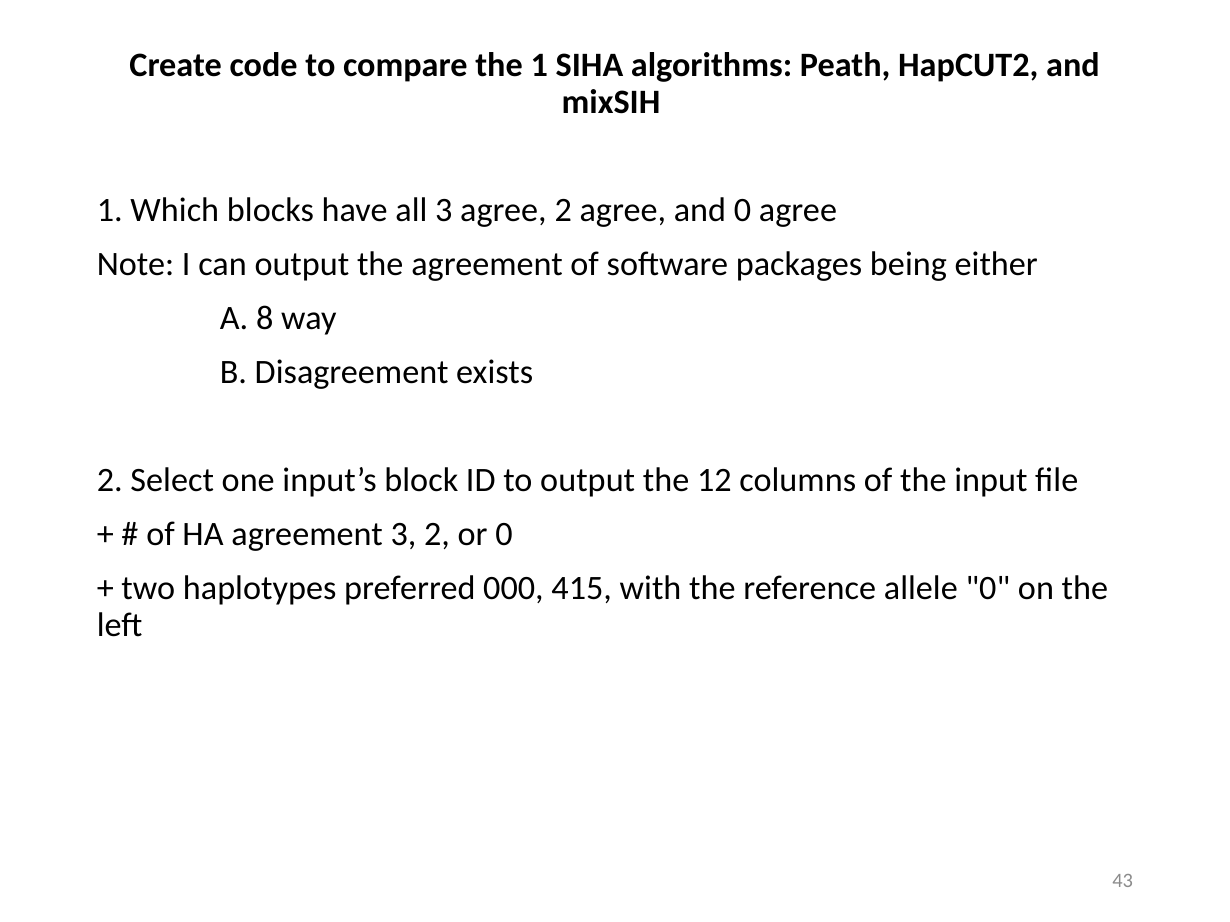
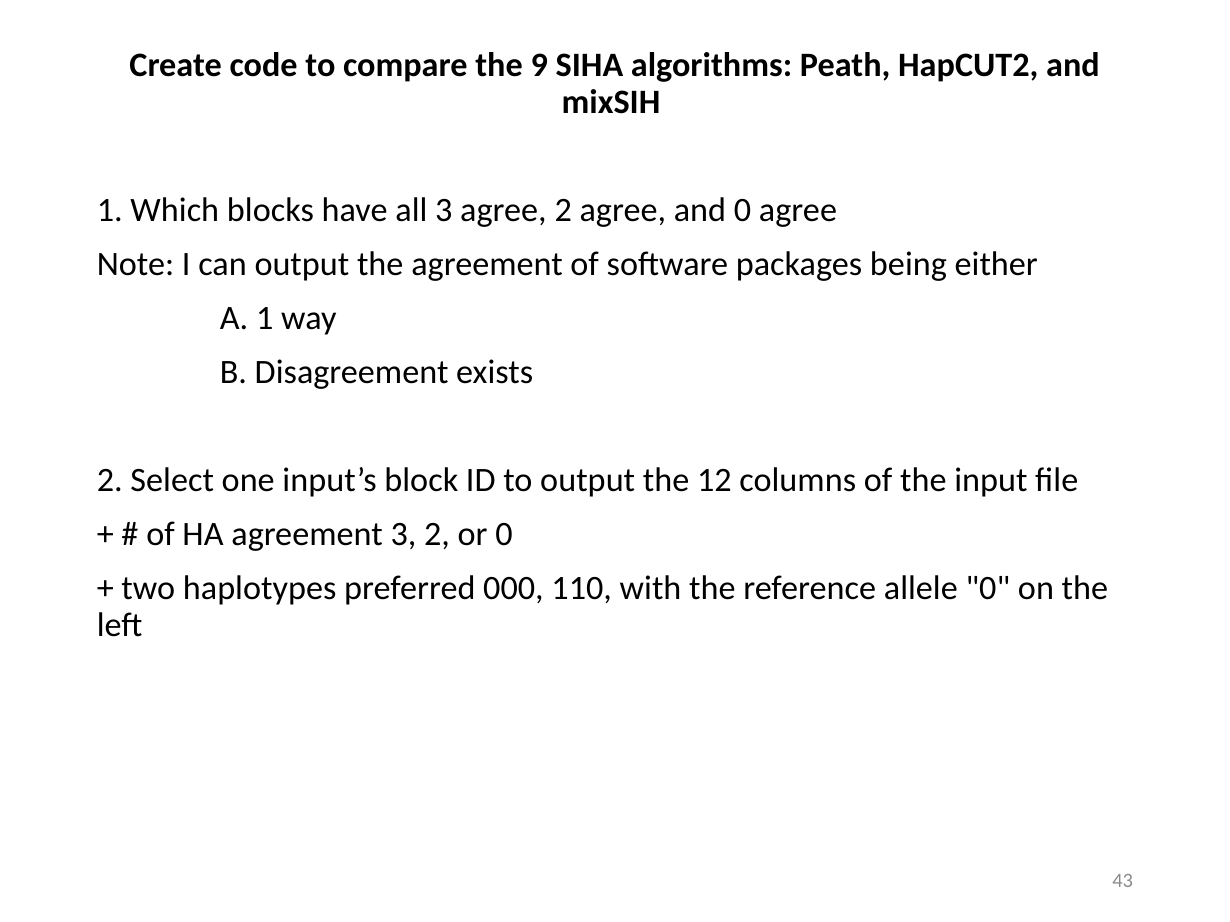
the 1: 1 -> 9 (539, 65)
A 8: 8 -> 1 (265, 319)
415: 415 -> 110 (582, 589)
